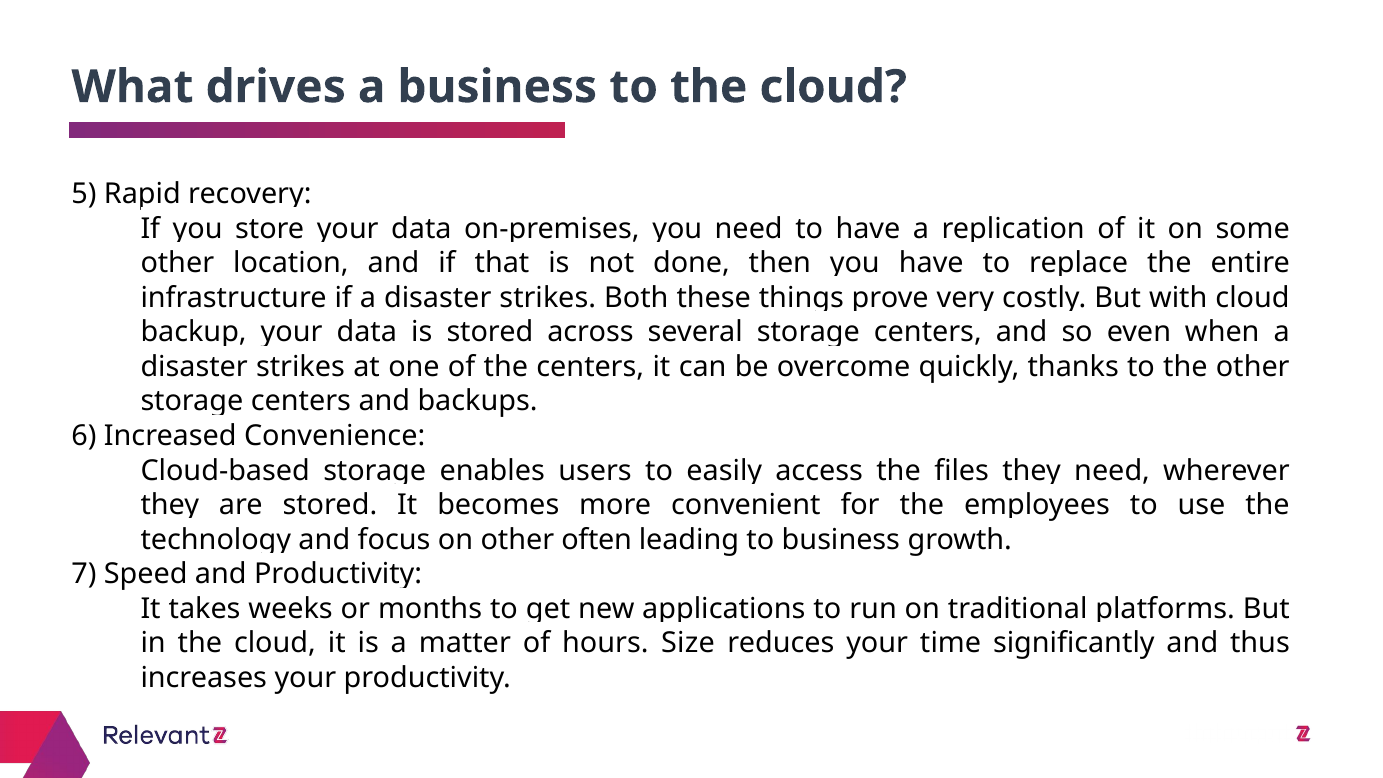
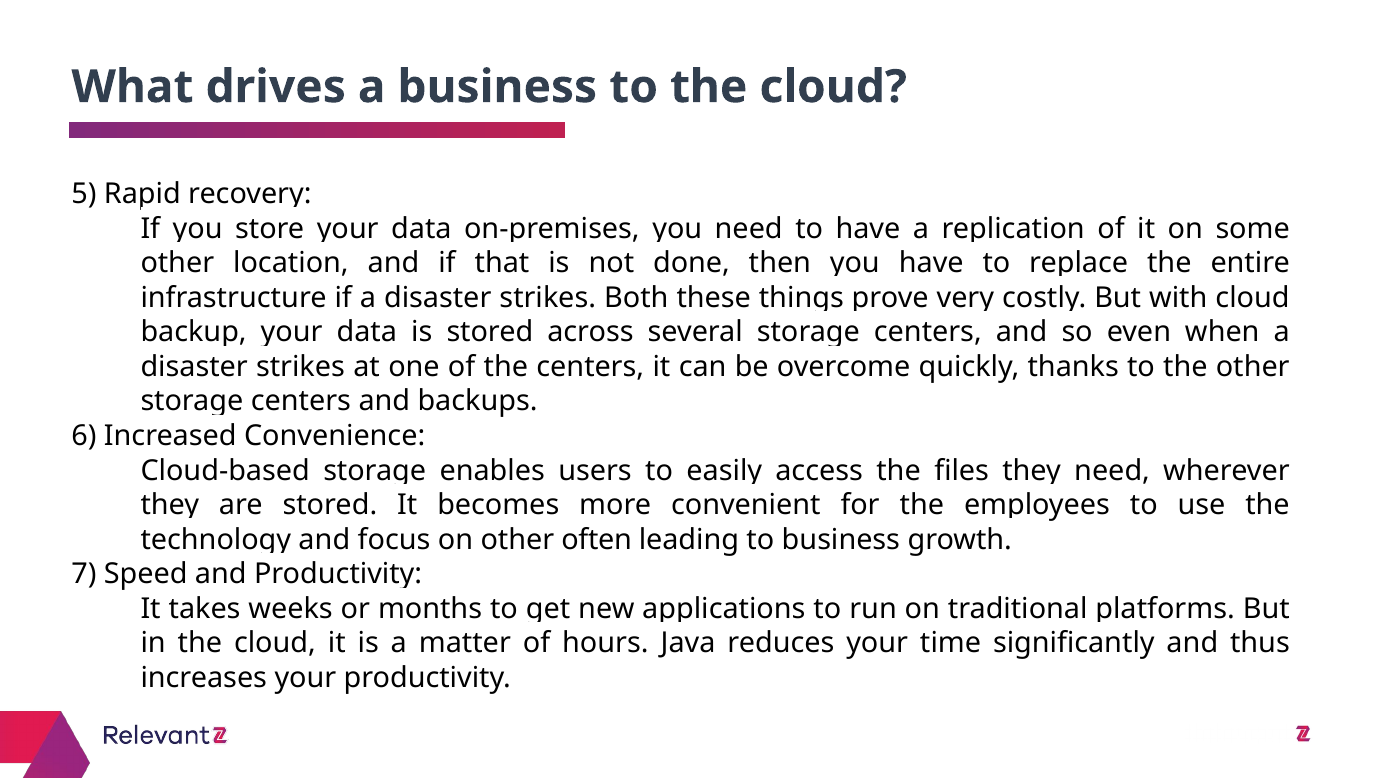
Size: Size -> Java (688, 643)
